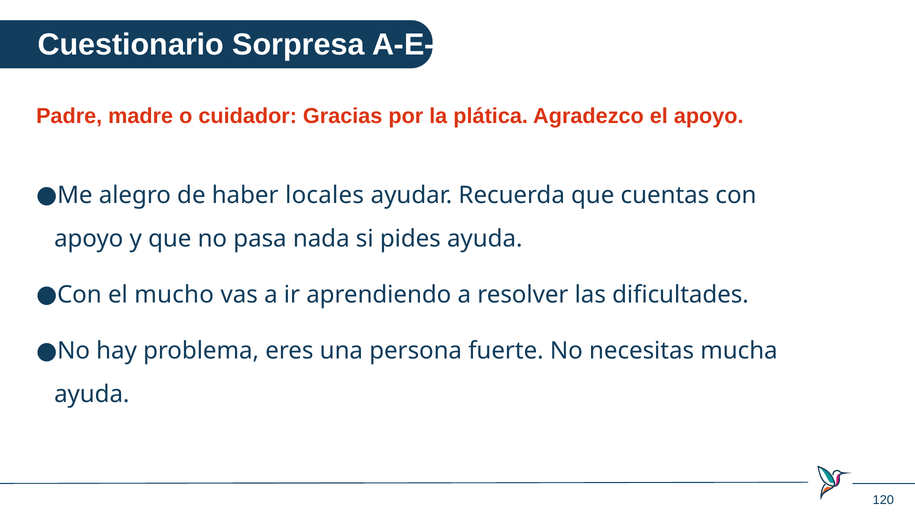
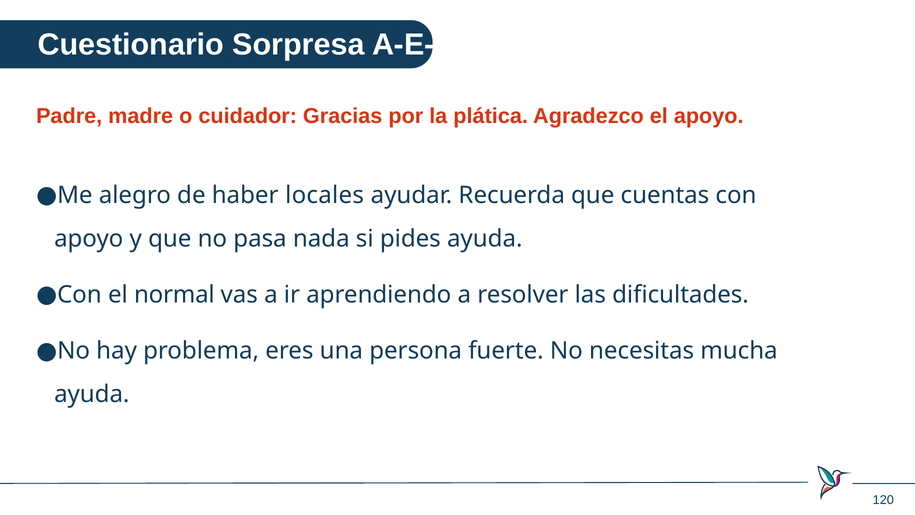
mucho: mucho -> normal (174, 295)
